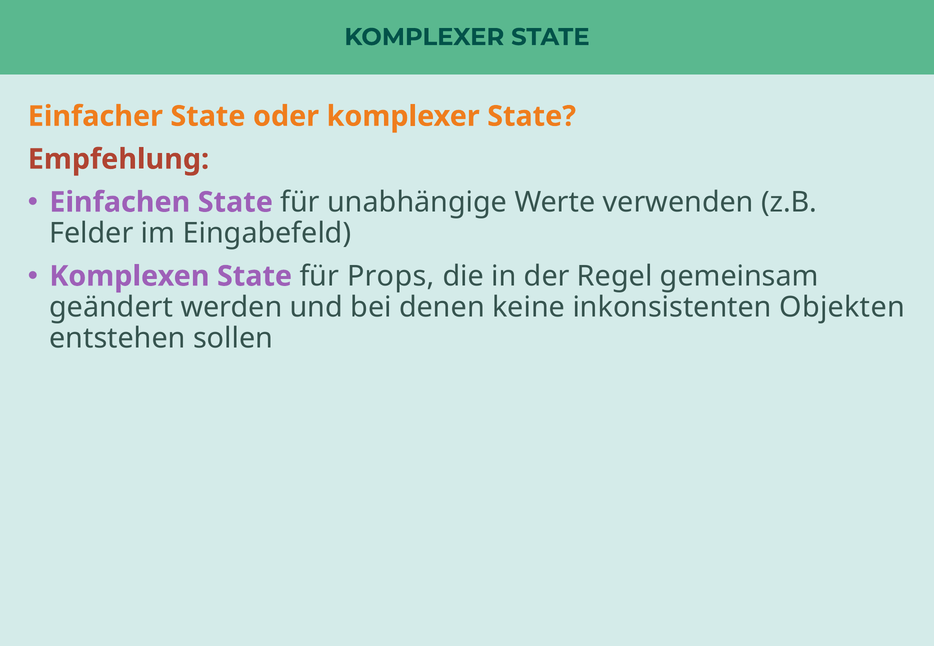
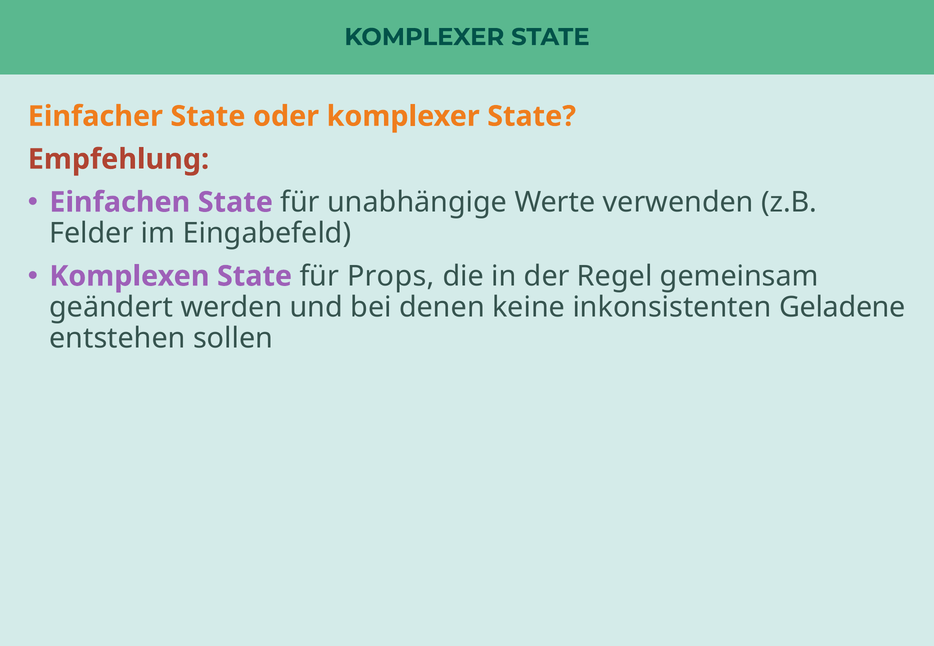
Objekten: Objekten -> Geladene (842, 307)
